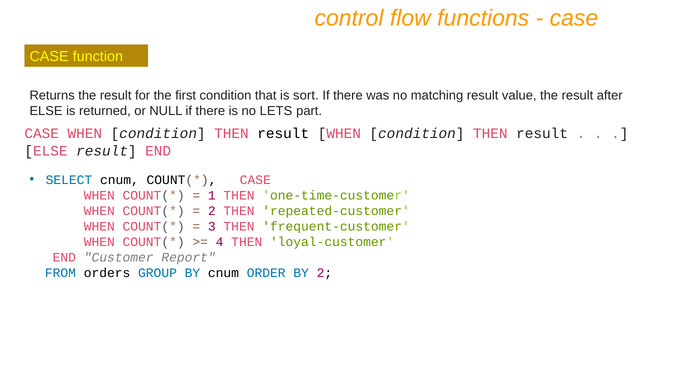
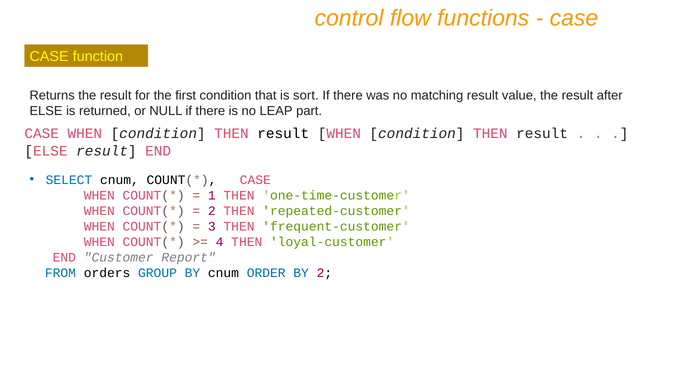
LETS: LETS -> LEAP (276, 111)
